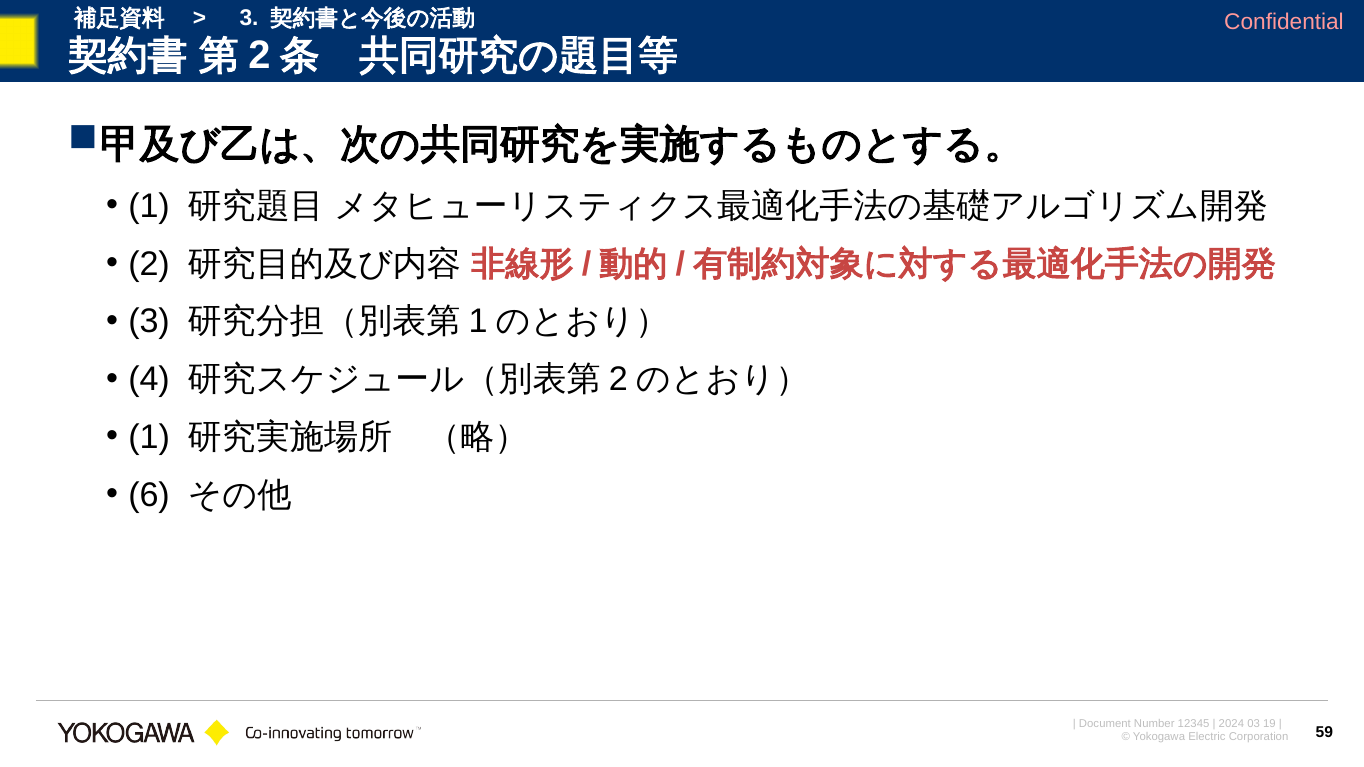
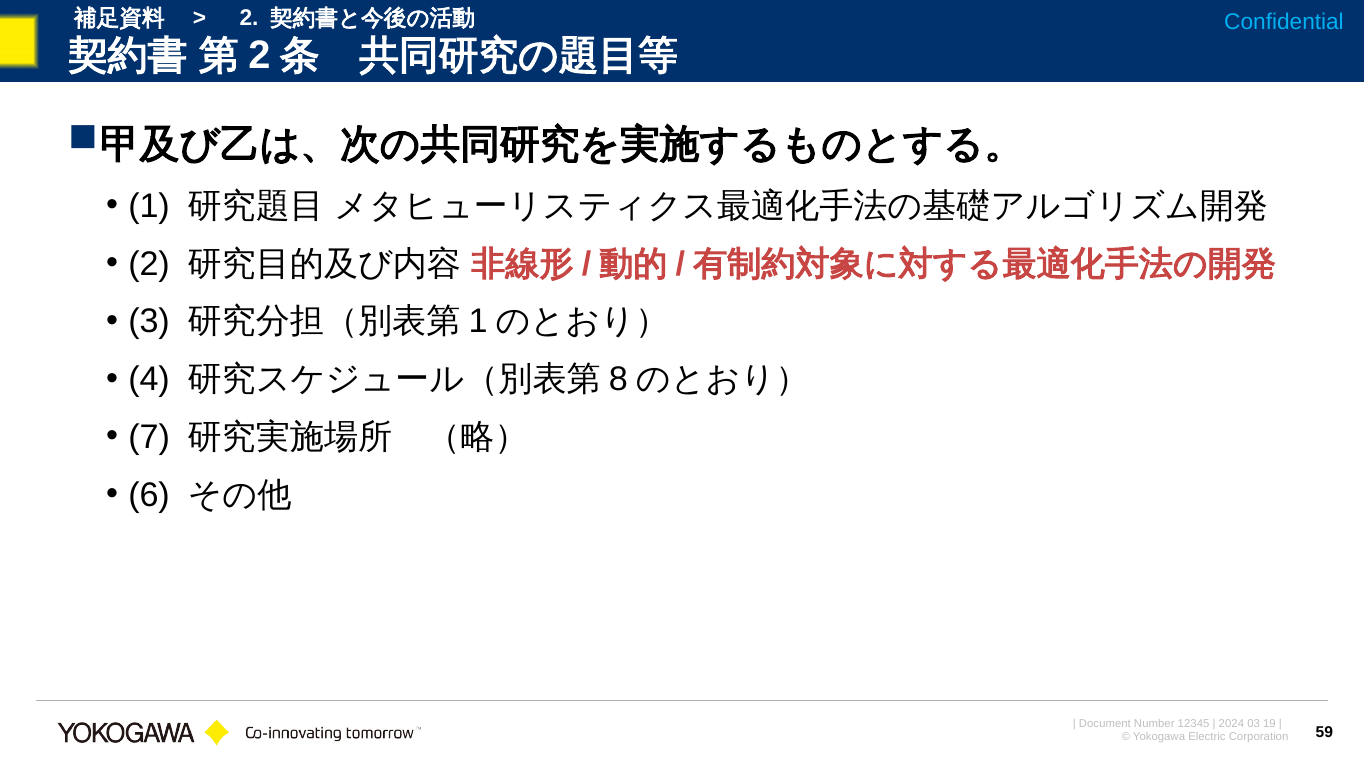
3: 3 -> 2 (249, 18)
Confidential colour: pink -> light blue (1284, 22)
2: 2 -> 8 (618, 380)
1: 1 -> 7 (149, 438)
